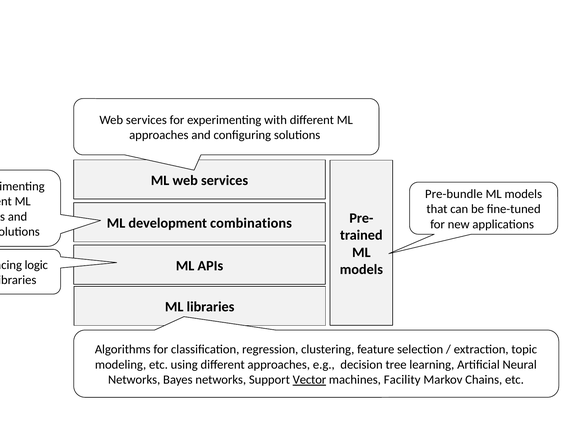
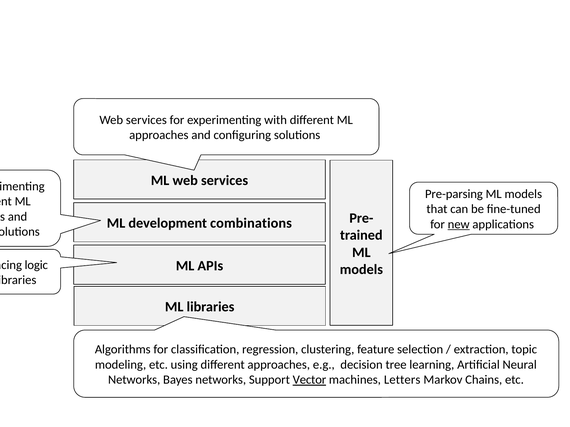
Pre-bundle: Pre-bundle -> Pre-parsing (454, 194)
new underline: none -> present (459, 224)
Facility: Facility -> Letters (402, 380)
